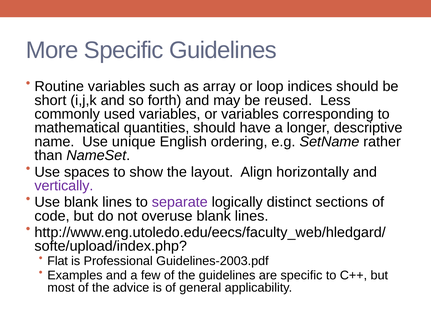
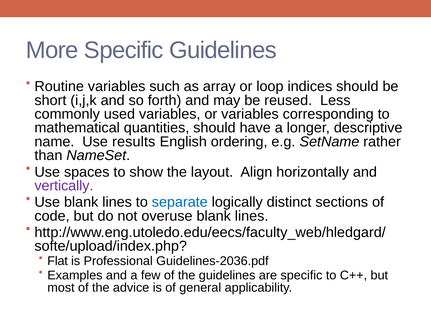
unique: unique -> results (134, 142)
separate colour: purple -> blue (180, 202)
Guidelines-2003.pdf: Guidelines-2003.pdf -> Guidelines-2036.pdf (212, 261)
